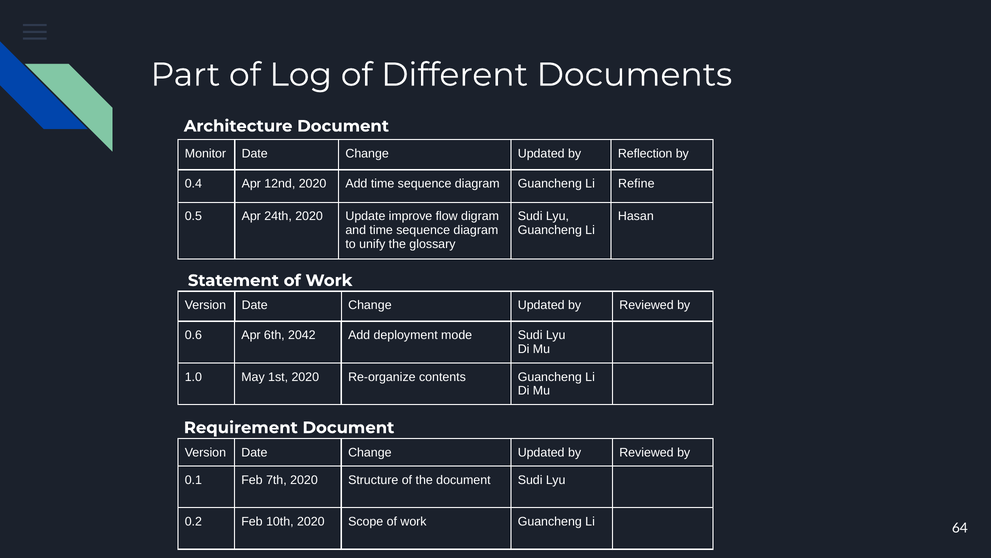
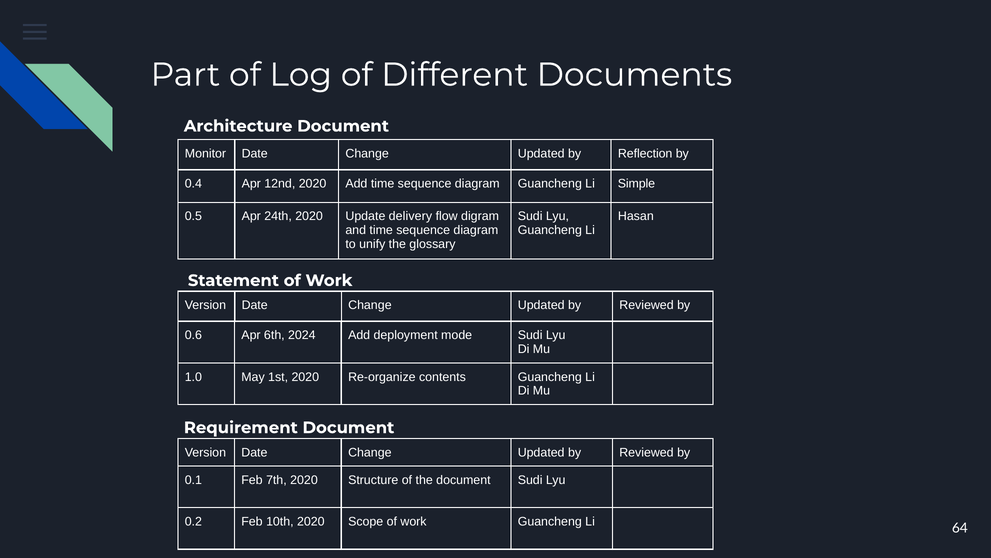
Refine: Refine -> Simple (636, 184)
improve: improve -> delivery (410, 216)
2042: 2042 -> 2024 (302, 335)
